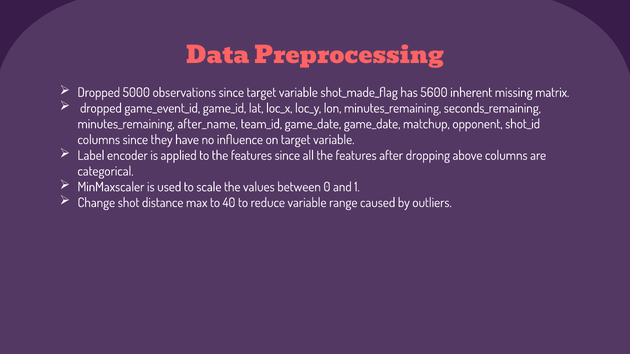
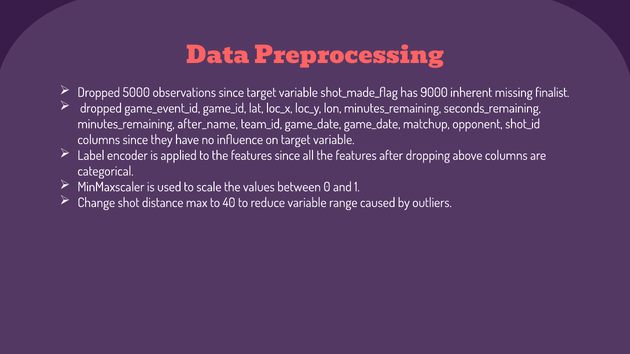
5600: 5600 -> 9000 (434, 93)
matrix: matrix -> finalist (552, 93)
